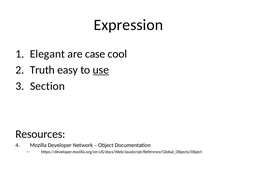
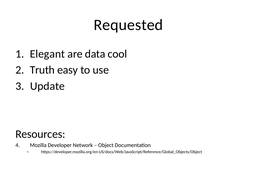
Expression: Expression -> Requested (128, 25)
case: case -> data (95, 54)
use underline: present -> none (101, 70)
Section: Section -> Update (47, 86)
